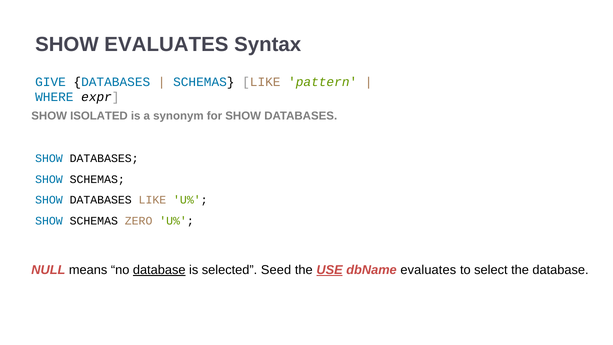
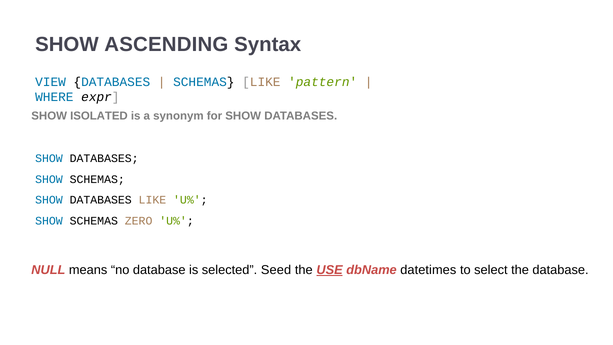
SHOW EVALUATES: EVALUATES -> ASCENDING (166, 44)
GIVE: GIVE -> VIEW (51, 82)
database underline: present -> none (159, 270)
dbName evaluates: evaluates -> datetimes (428, 270)
